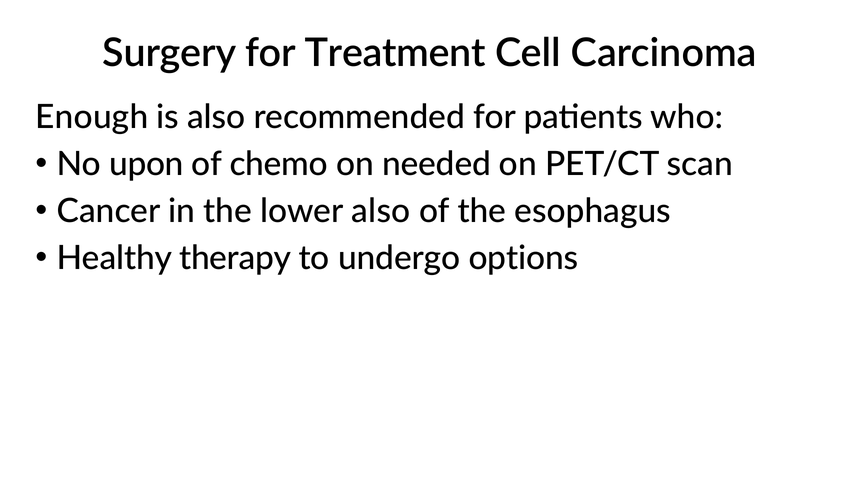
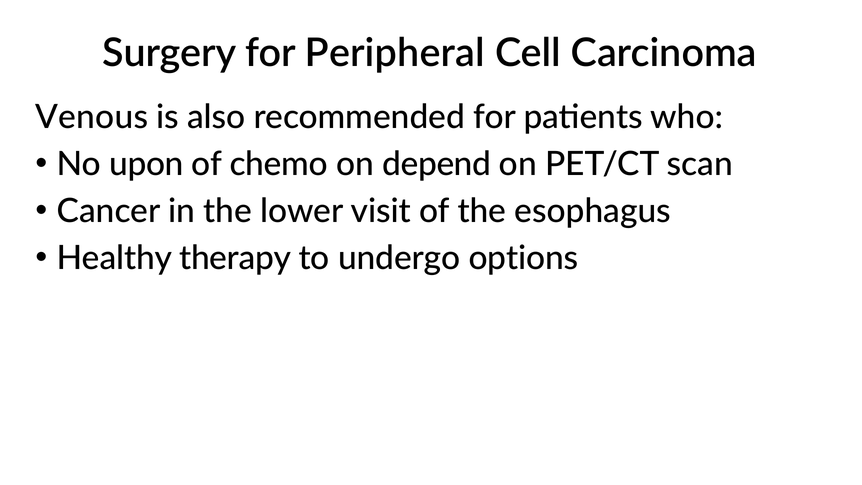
Treatment: Treatment -> Peripheral (395, 53)
Enough: Enough -> Venous (92, 117)
needed: needed -> depend (437, 164)
lower also: also -> visit (381, 211)
